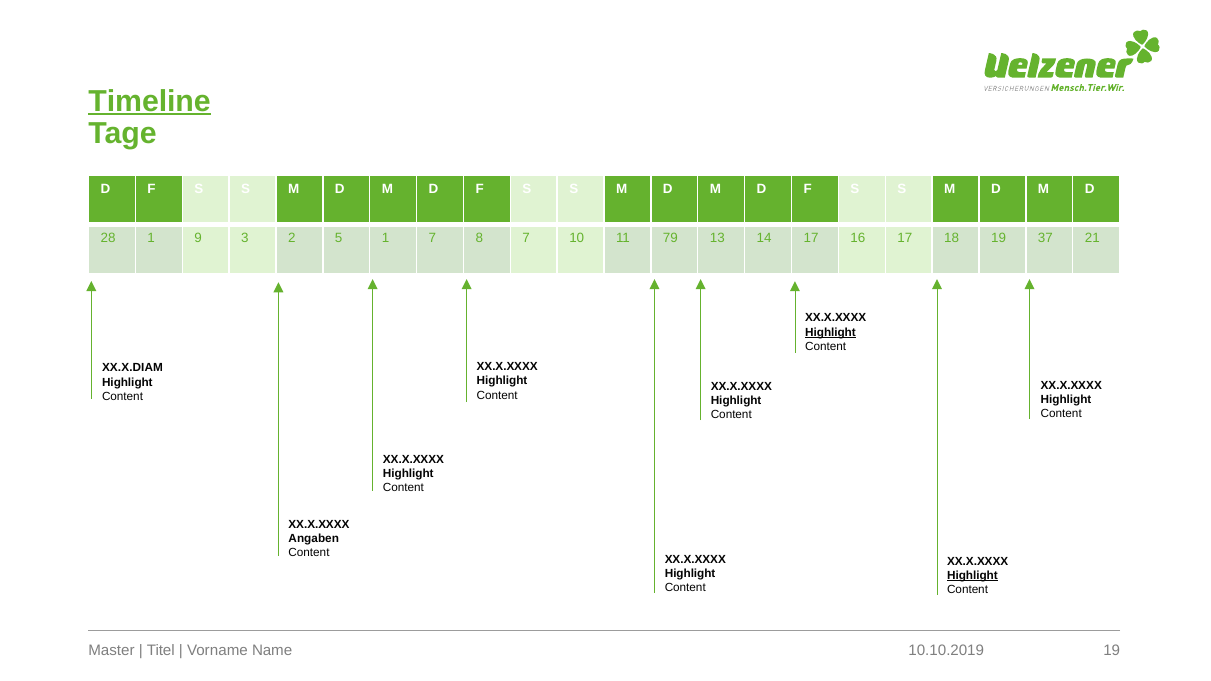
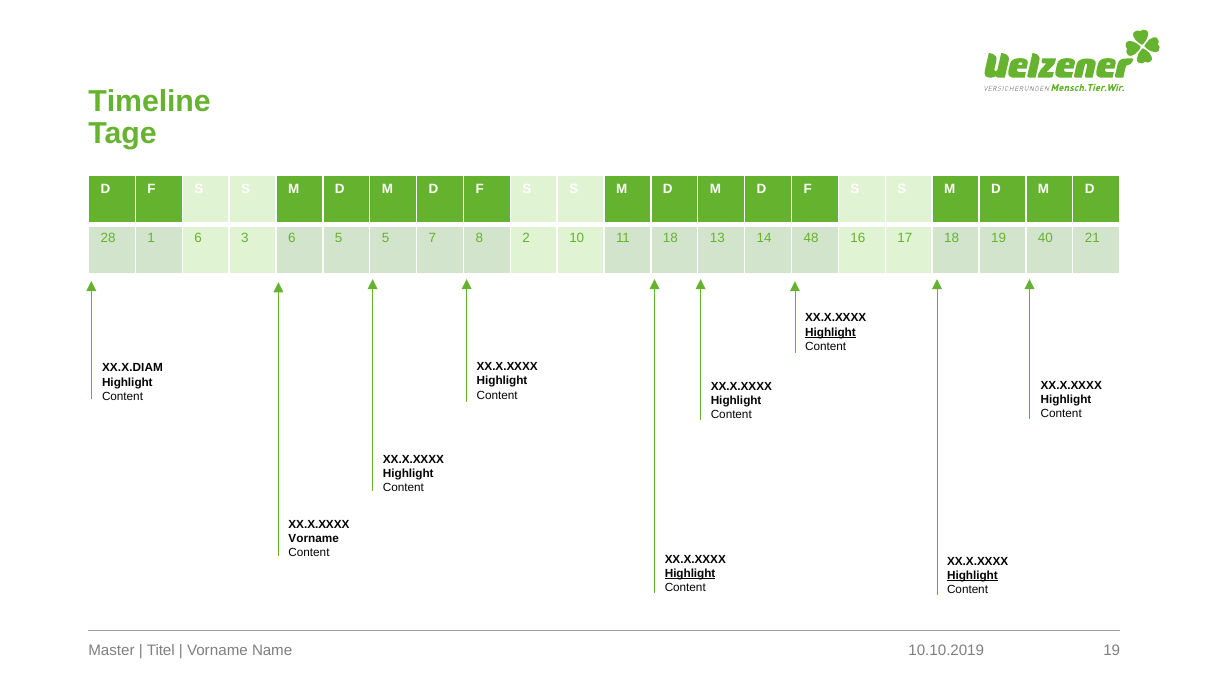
Timeline underline: present -> none (150, 101)
1 9: 9 -> 6 (198, 238)
3 2: 2 -> 6 (292, 238)
5 1: 1 -> 5 (386, 238)
8 7: 7 -> 2 (526, 238)
11 79: 79 -> 18 (670, 238)
14 17: 17 -> 48 (811, 238)
37: 37 -> 40 (1045, 238)
Angaben: Angaben -> Vorname (314, 538)
Highlight underline: none -> present (690, 574)
